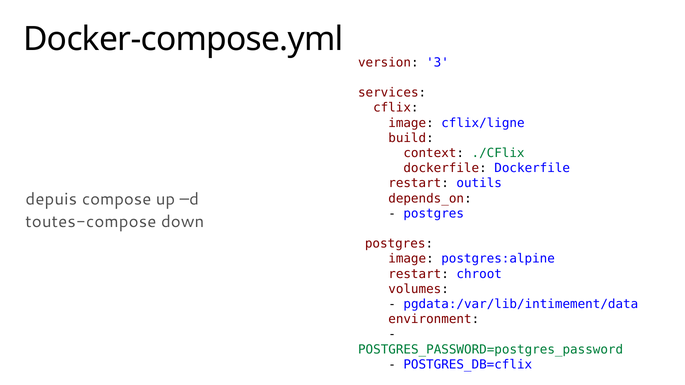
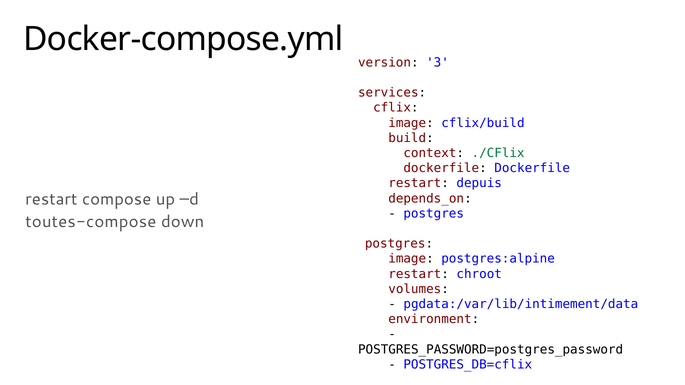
cflix/ligne: cflix/ligne -> cflix/build (483, 123)
outils: outils -> depuis (479, 183)
depuis: depuis -> restart (51, 199)
POSTGRES_PASSWORD=postgres_password colour: green -> black (491, 350)
